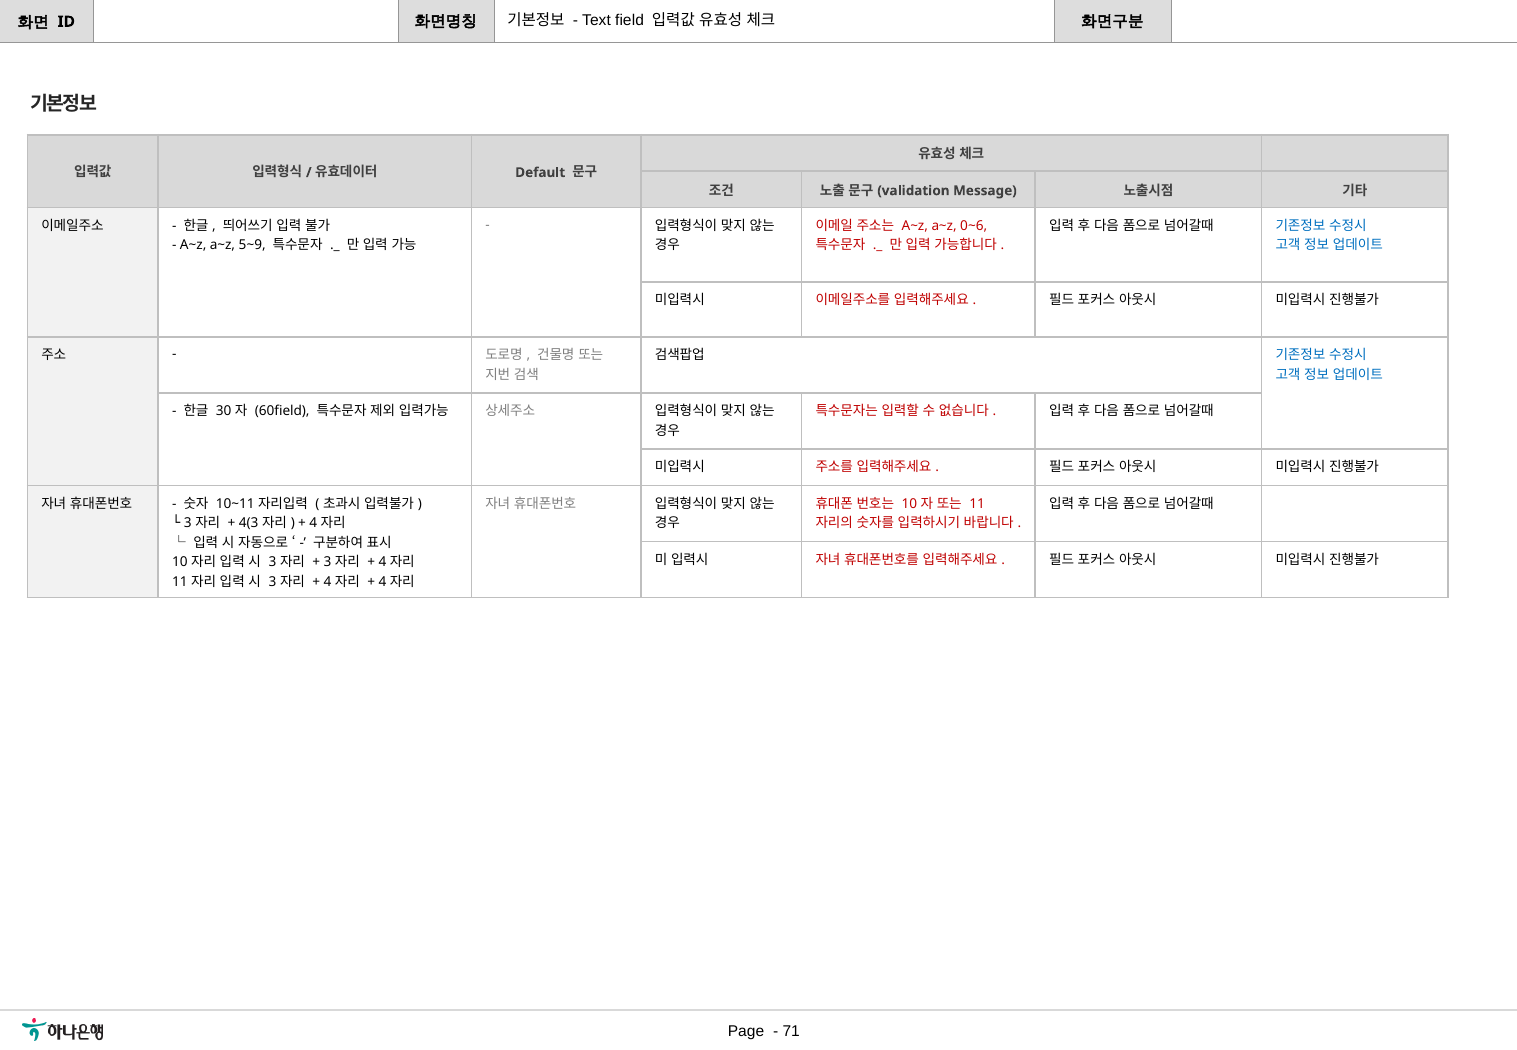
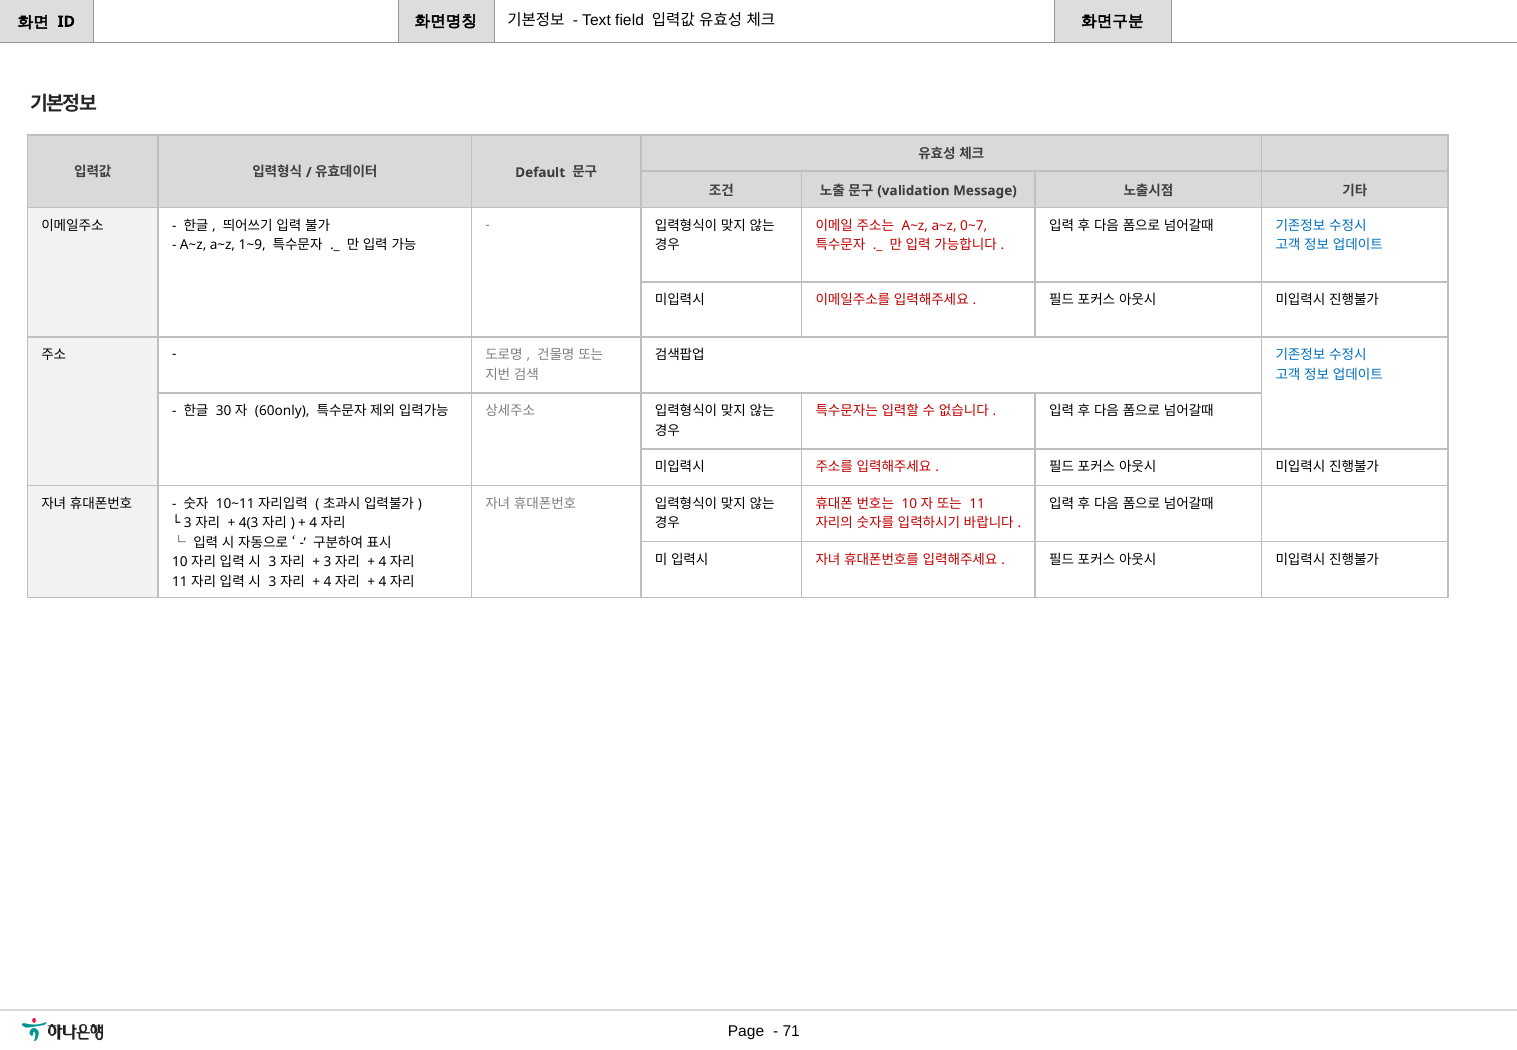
0~6: 0~6 -> 0~7 (974, 226)
5~9: 5~9 -> 1~9 (252, 245)
60field: 60field -> 60only (282, 411)
